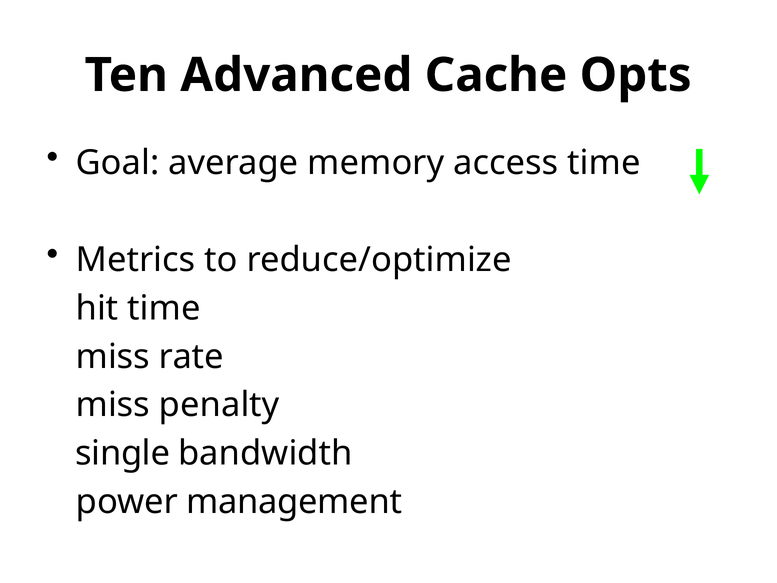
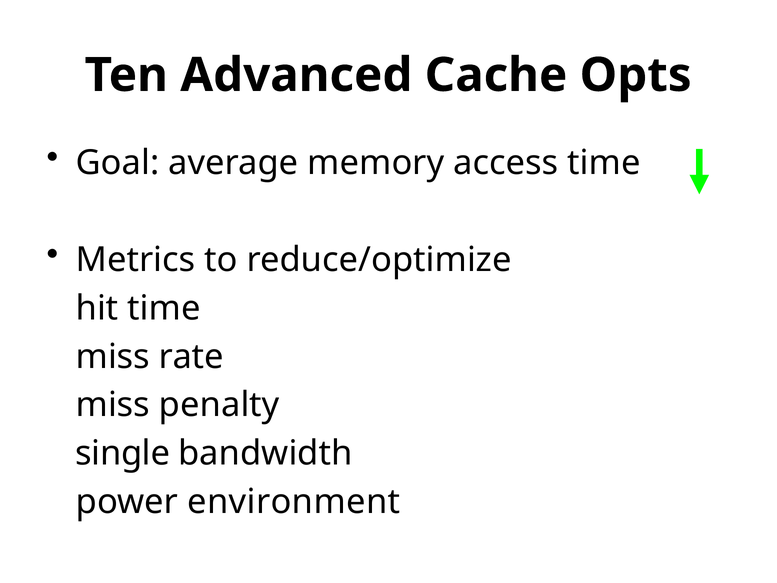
management: management -> environment (294, 502)
